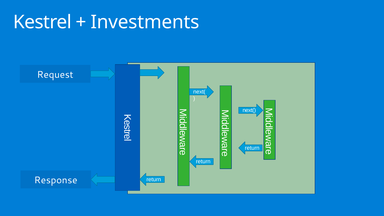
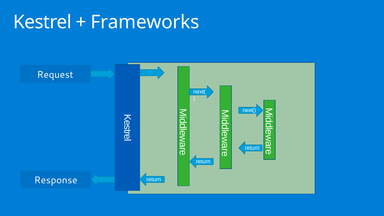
Investments: Investments -> Frameworks (145, 22)
